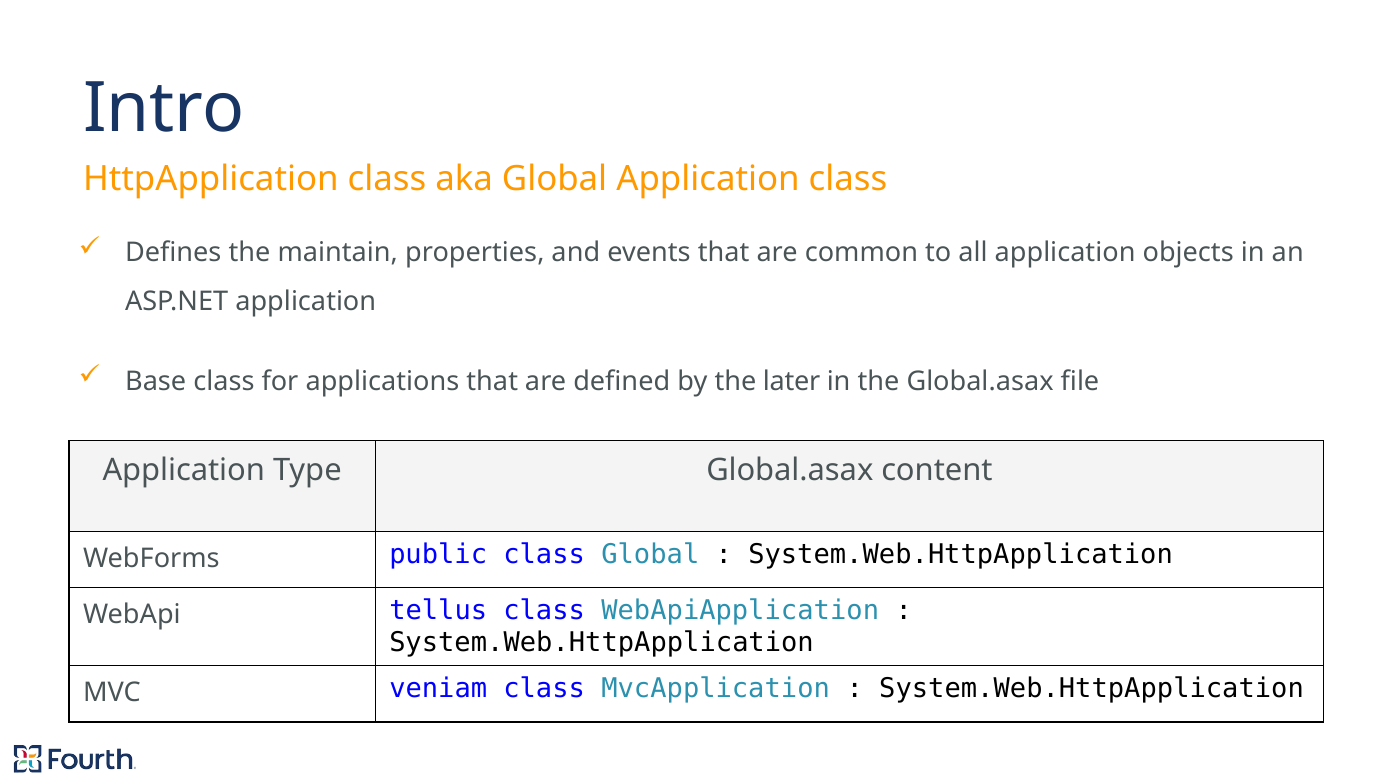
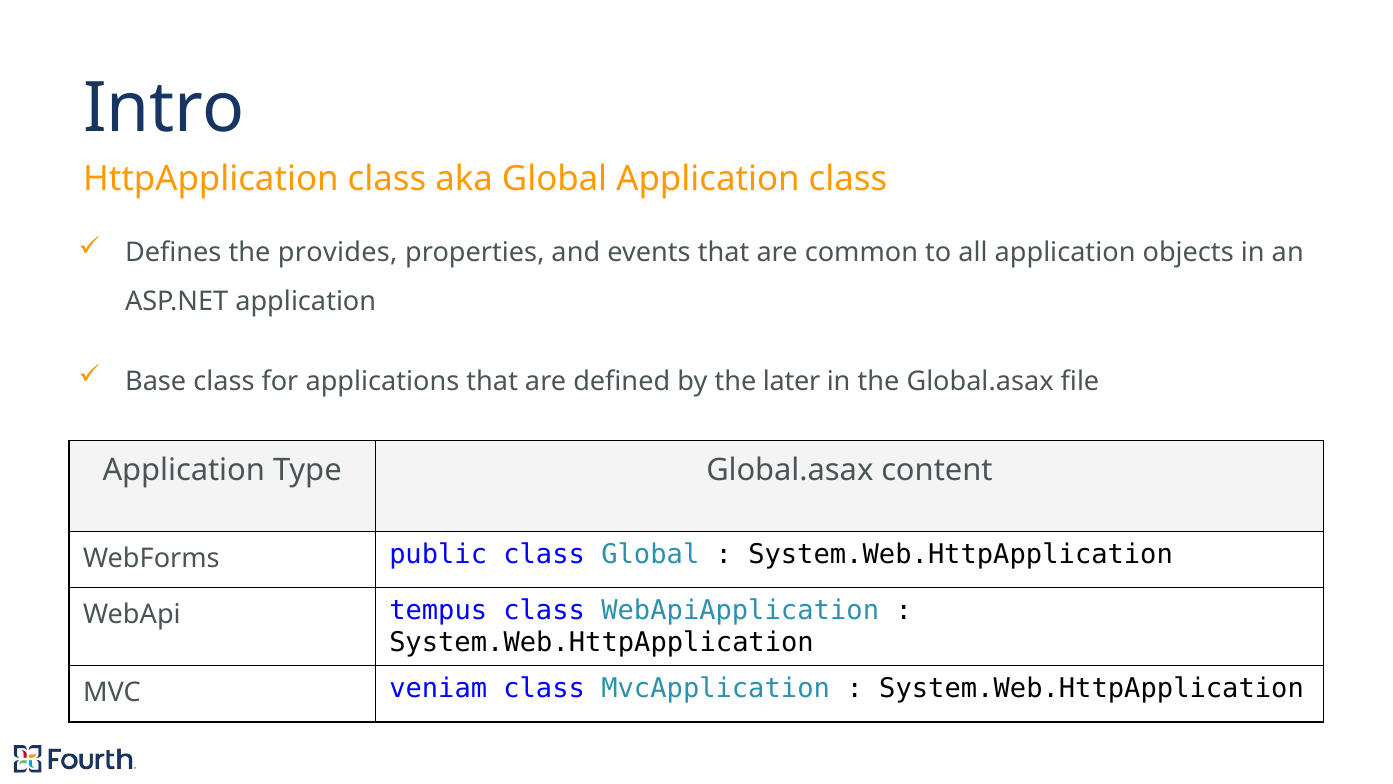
maintain: maintain -> provides (338, 252)
tellus: tellus -> tempus (438, 611)
